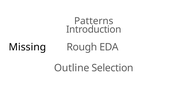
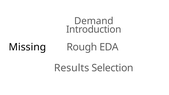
Patterns: Patterns -> Demand (94, 21)
Outline: Outline -> Results (72, 68)
